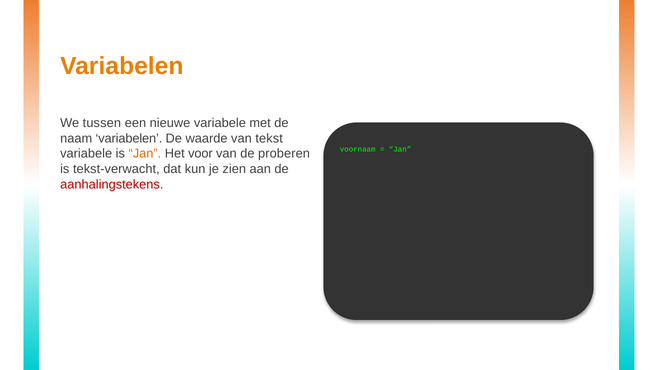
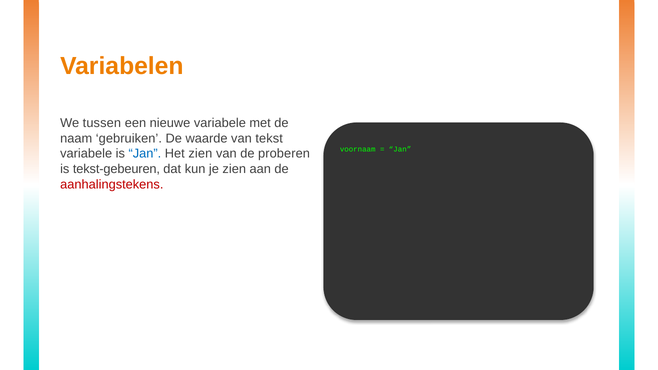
naam variabelen: variabelen -> gebruiken (129, 138)
Jan colour: orange -> blue (145, 154)
Het voor: voor -> zien (200, 154)
tekst-verwacht: tekst-verwacht -> tekst-gebeuren (116, 169)
